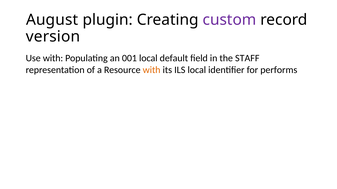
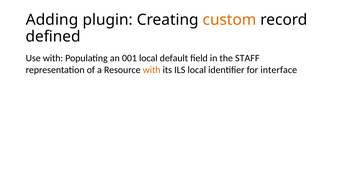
August: August -> Adding (52, 20)
custom colour: purple -> orange (229, 20)
version: version -> defined (53, 37)
performs: performs -> interface (279, 70)
